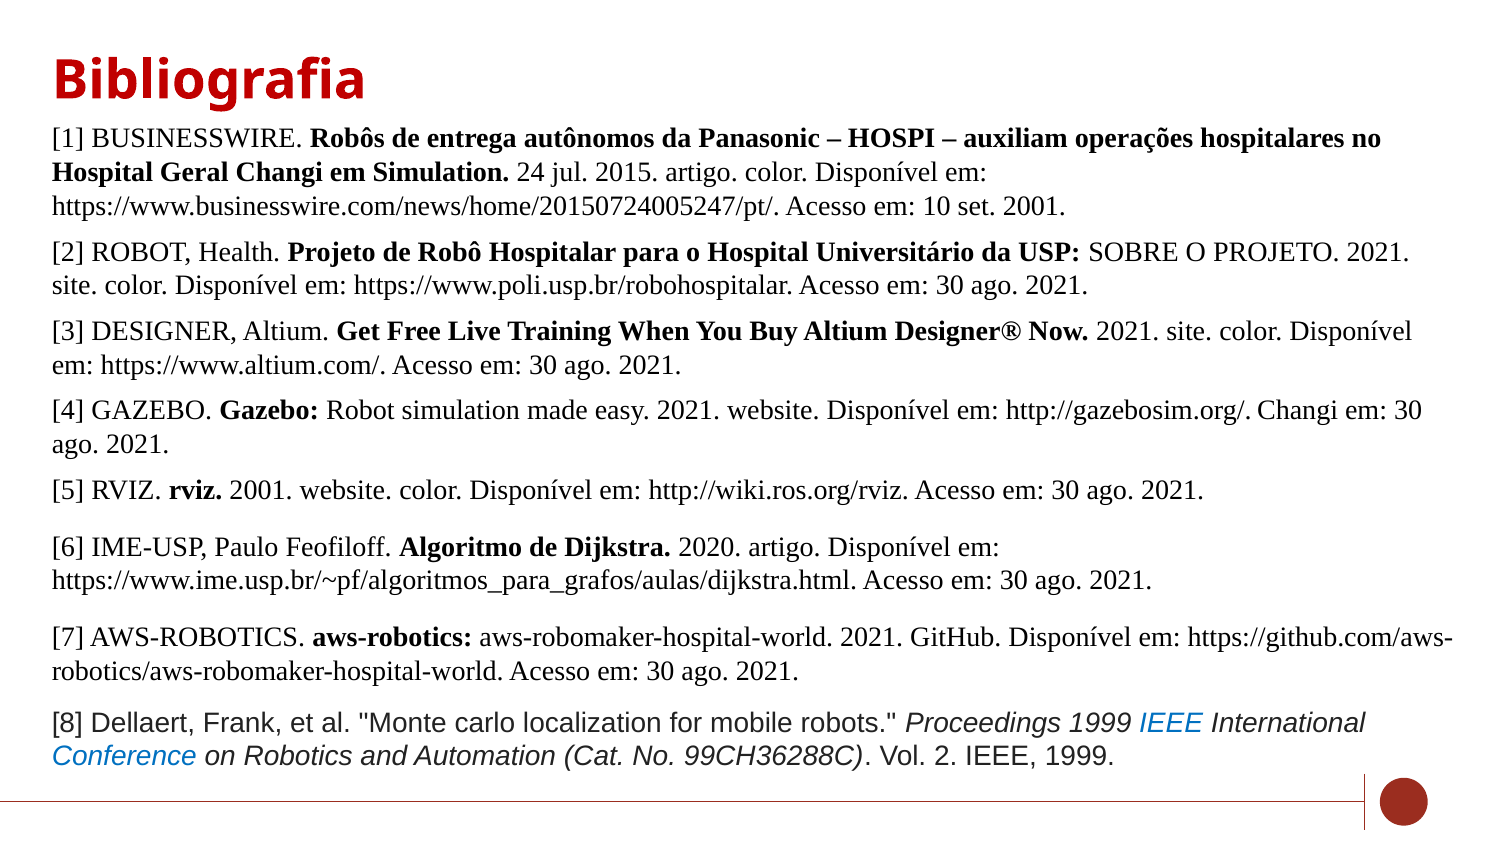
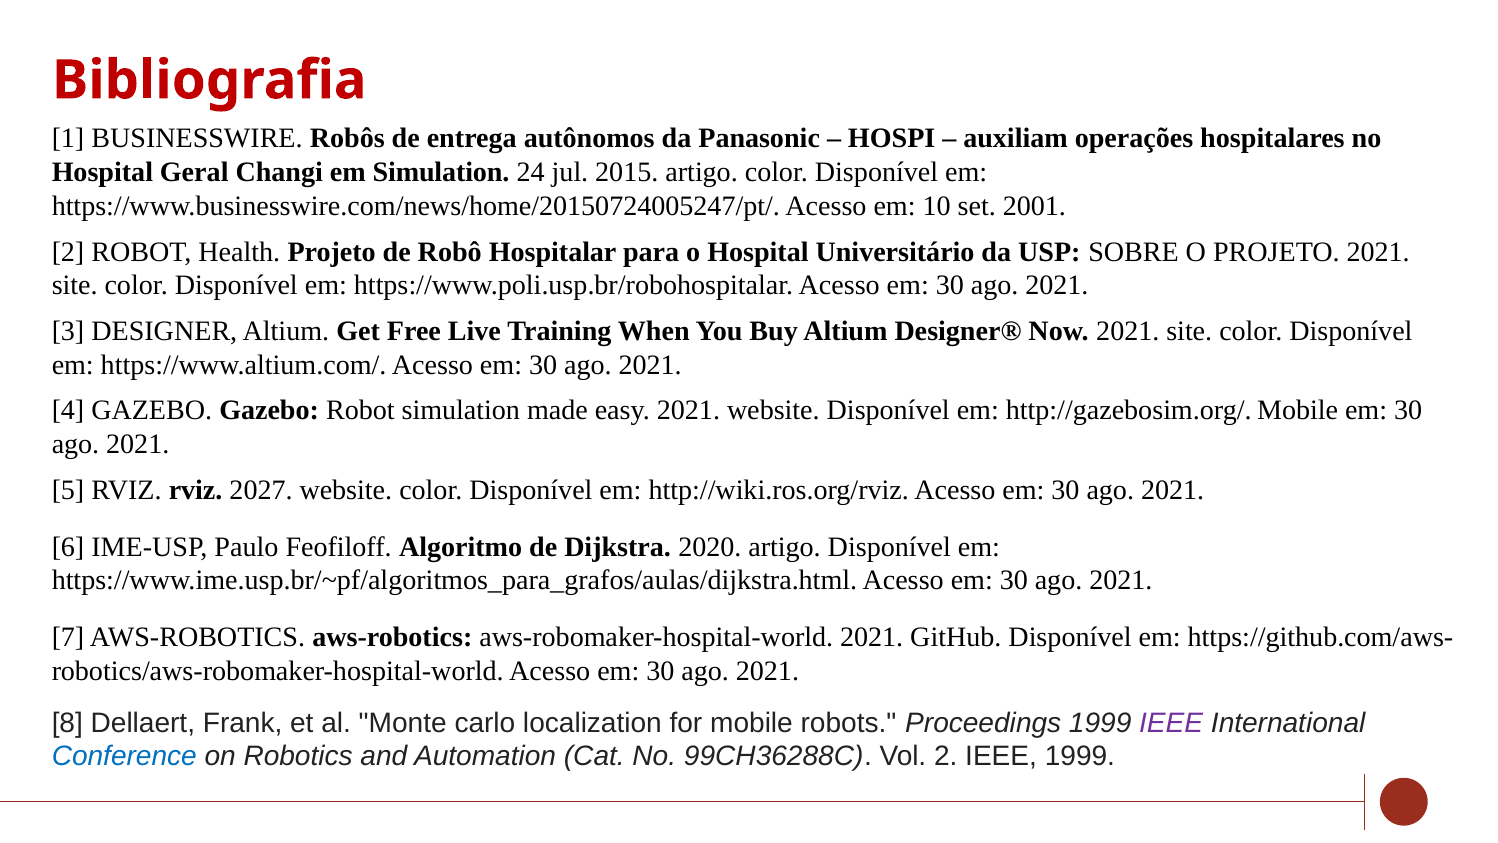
http://gazebosim.org/ Changi: Changi -> Mobile (1298, 411)
rviz 2001: 2001 -> 2027 (261, 490)
IEEE colour: blue -> purple (1171, 723)
